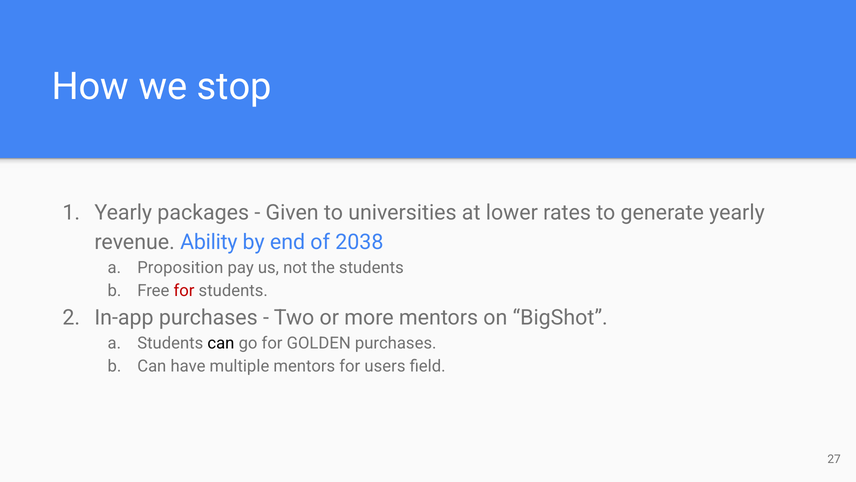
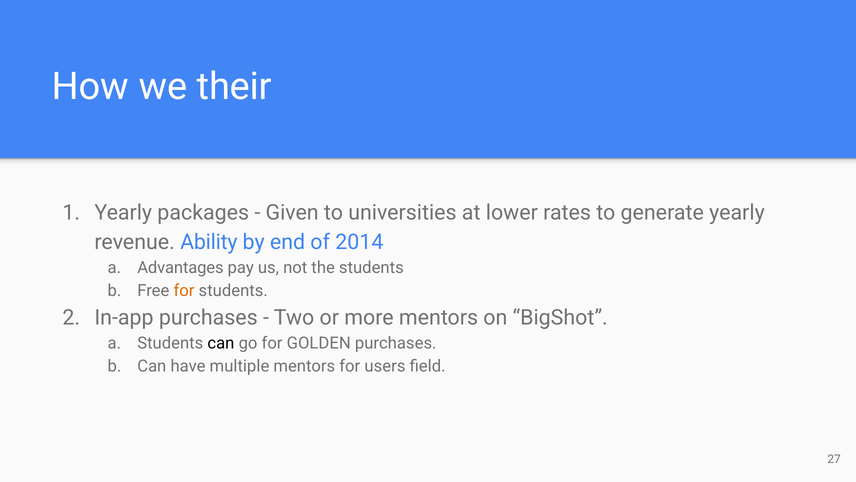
stop: stop -> their (234, 86)
2038: 2038 -> 2014 (359, 242)
Proposition: Proposition -> Advantages (180, 268)
for colour: red -> orange (184, 291)
